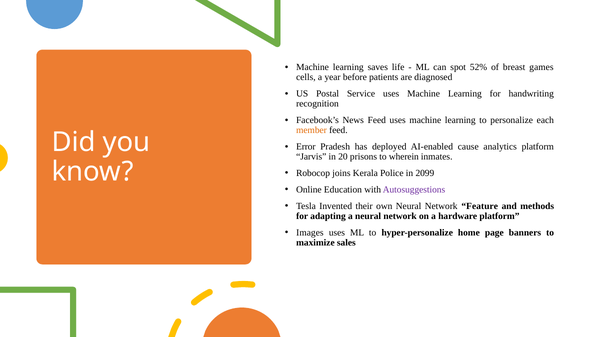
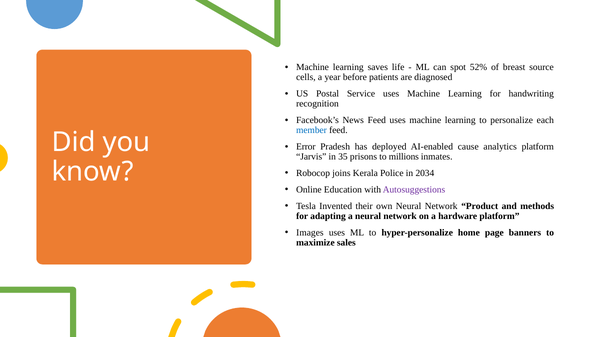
games: games -> source (542, 67)
member colour: orange -> blue (312, 131)
20: 20 -> 35 (343, 157)
wherein: wherein -> millions (404, 157)
2099: 2099 -> 2034 (425, 173)
Feature: Feature -> Product (480, 206)
